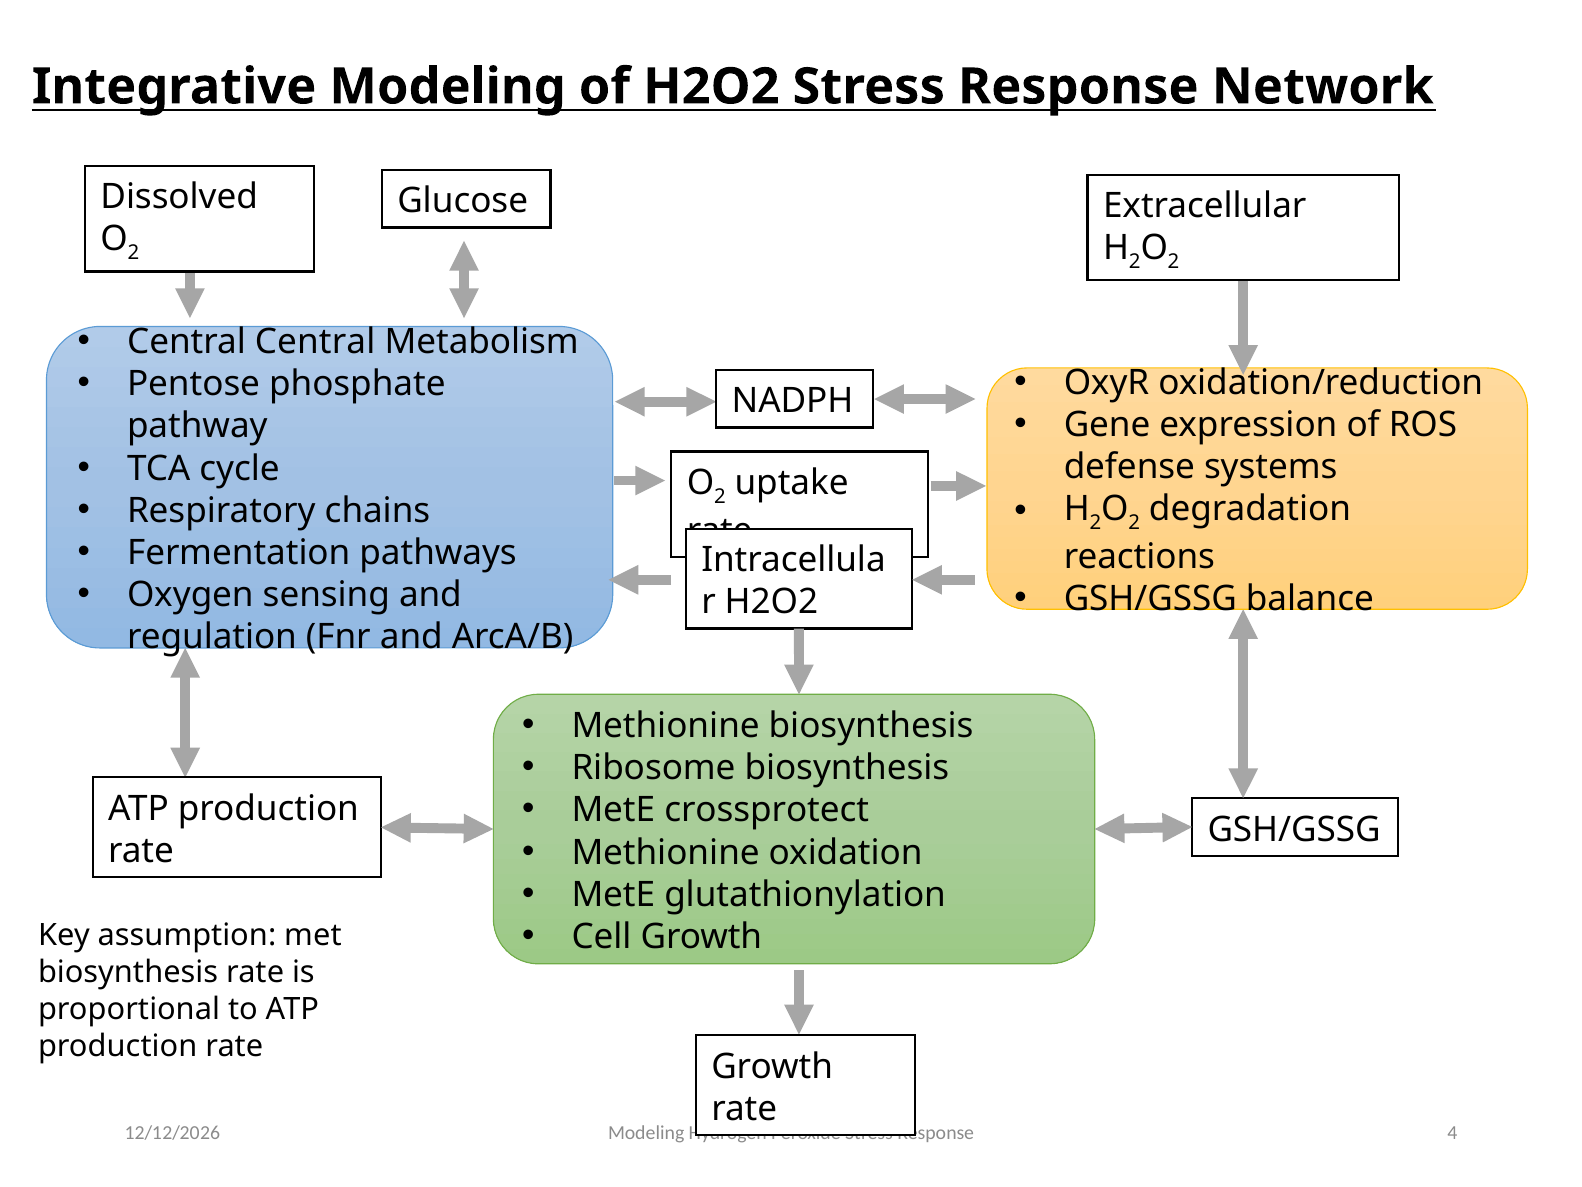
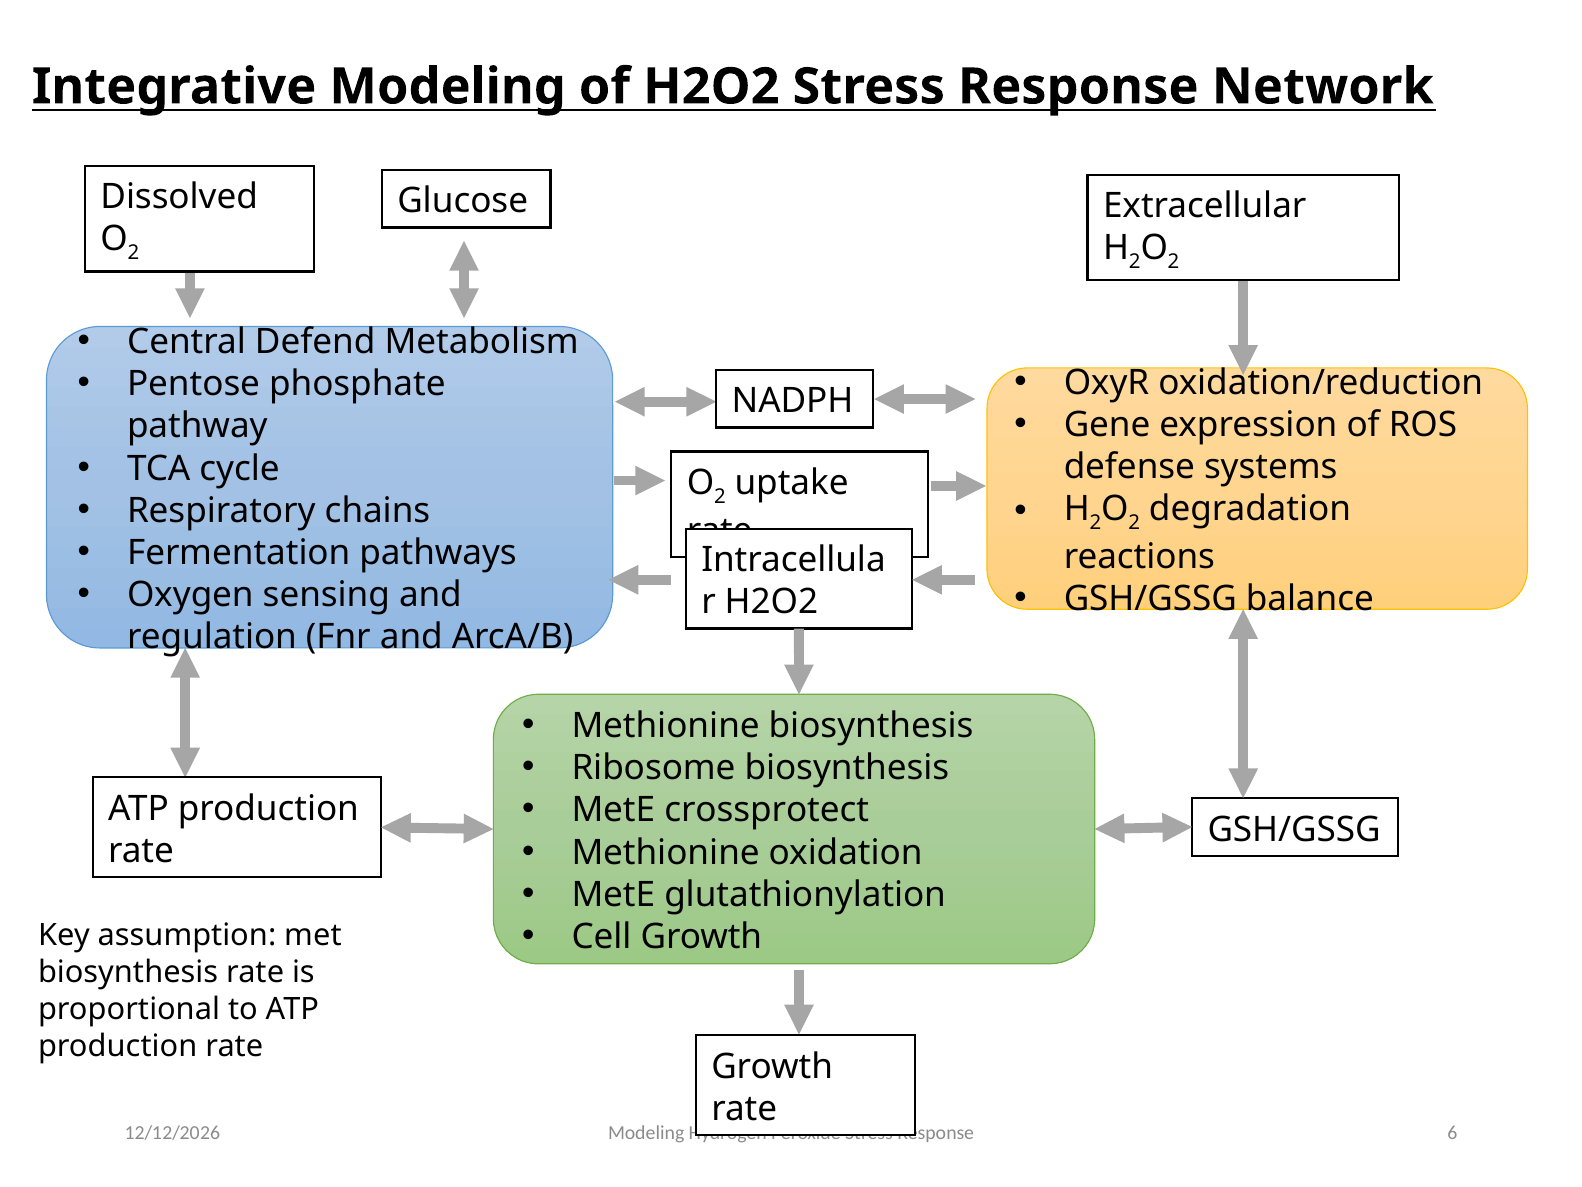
Central Central: Central -> Defend (315, 342)
4: 4 -> 6 (1452, 1133)
